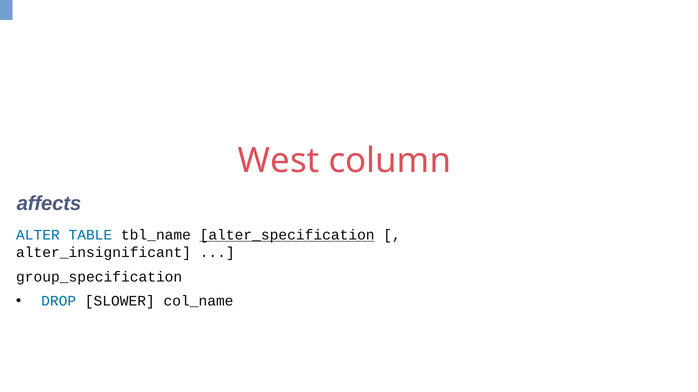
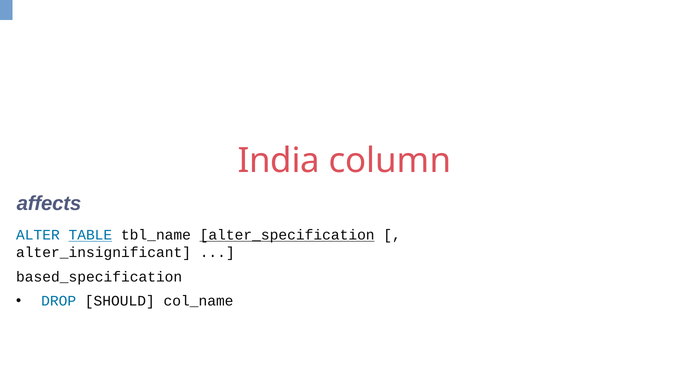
West: West -> India (279, 161)
TABLE underline: none -> present (90, 235)
group_specification: group_specification -> based_specification (99, 277)
SLOWER: SLOWER -> SHOULD (120, 302)
